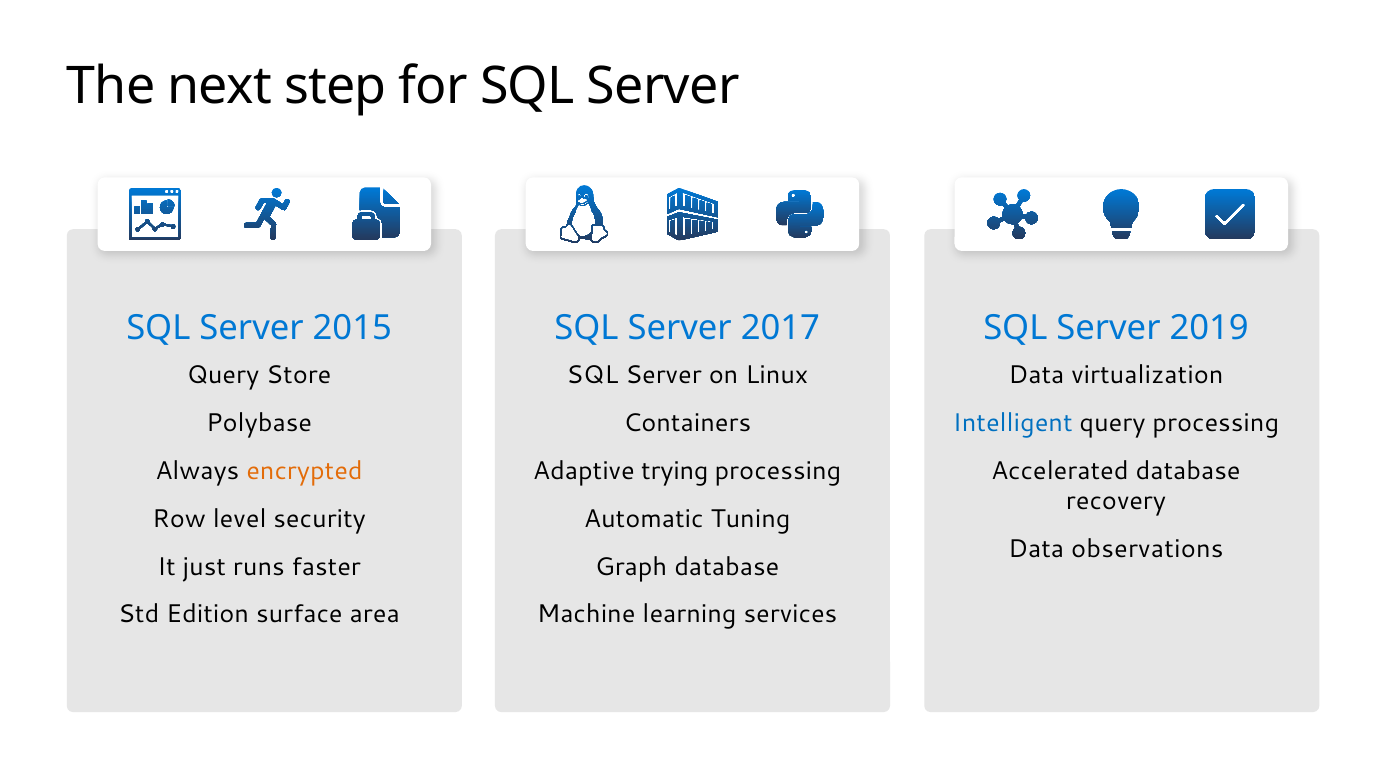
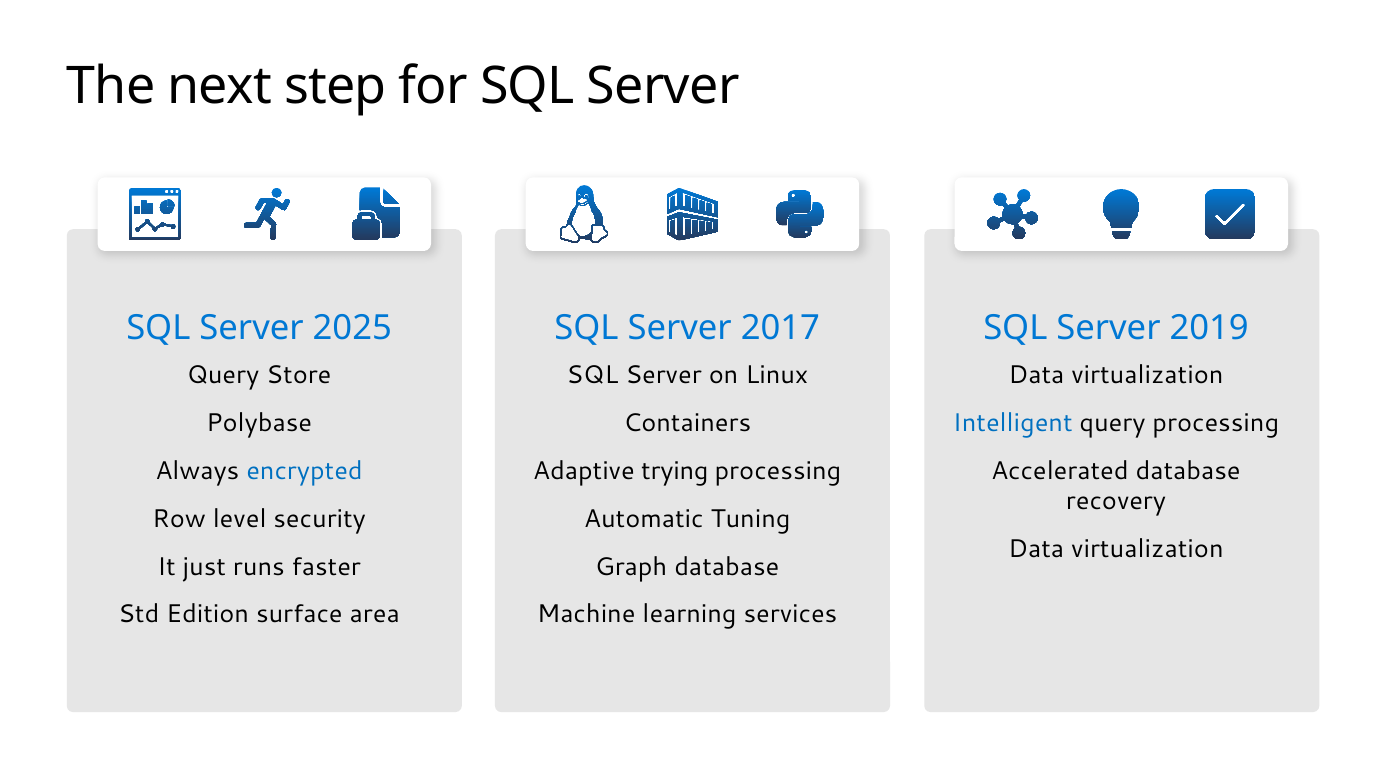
2015: 2015 -> 2025 (352, 328)
encrypted colour: orange -> blue (305, 471)
observations: observations -> virtualization (1147, 549)
